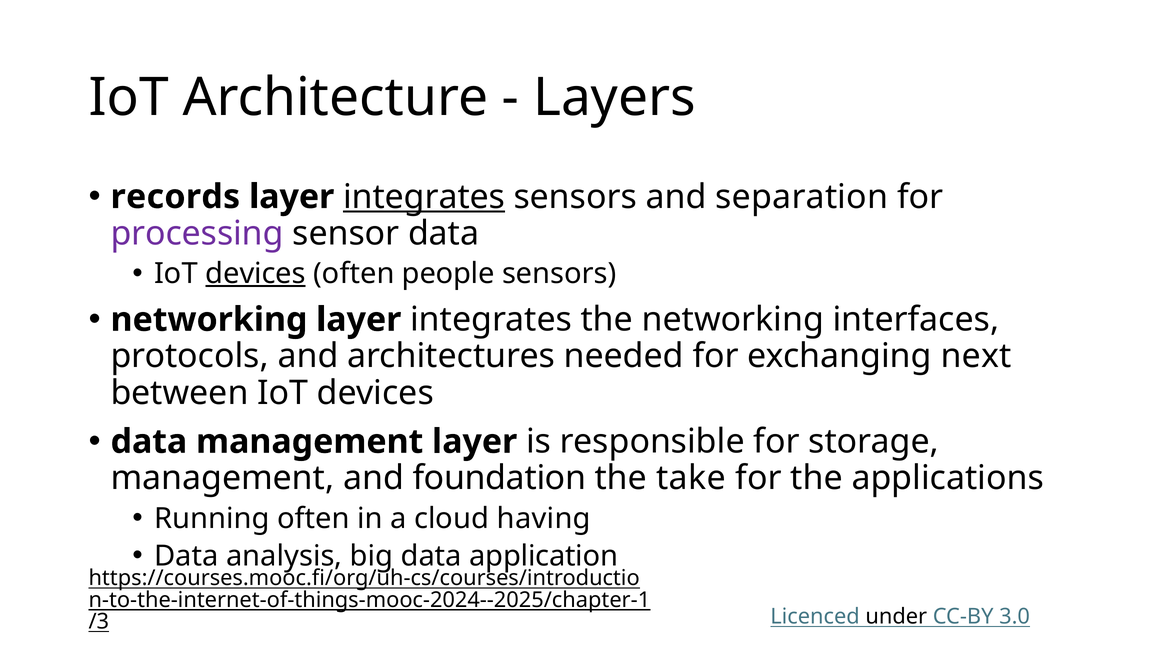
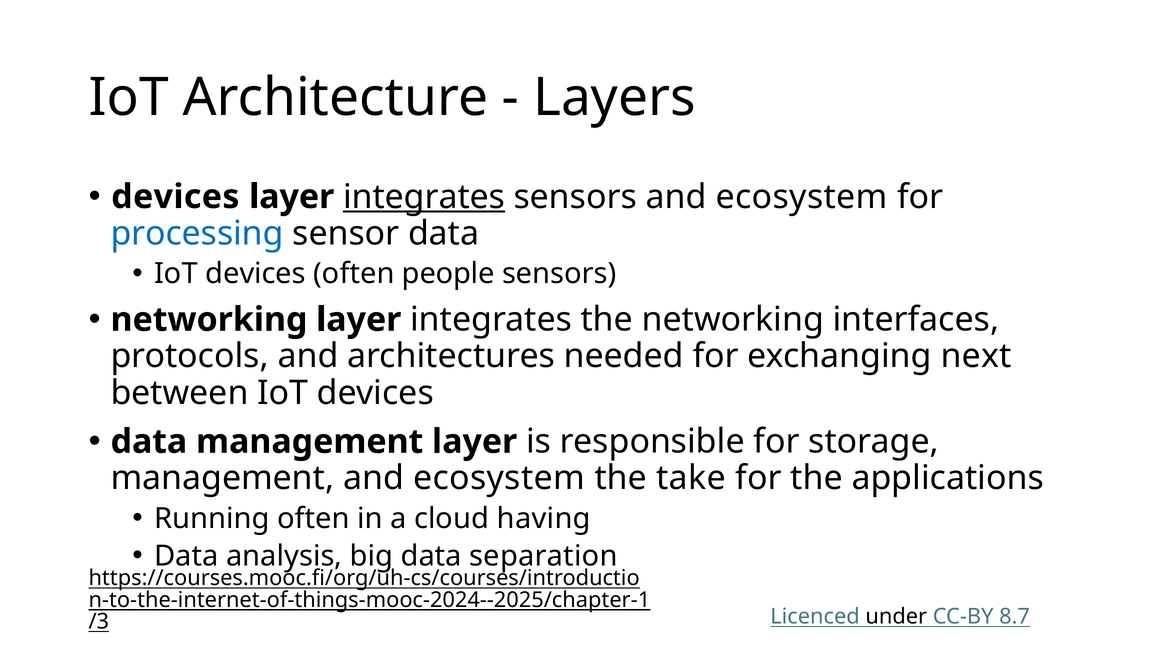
records: records -> devices (175, 197)
sensors and separation: separation -> ecosystem (802, 197)
processing colour: purple -> blue (197, 233)
devices underline: present -> none (256, 273)
management and foundation: foundation -> ecosystem (499, 478)
application: application -> separation (543, 556)
3.0: 3.0 -> 8.7 (1015, 617)
